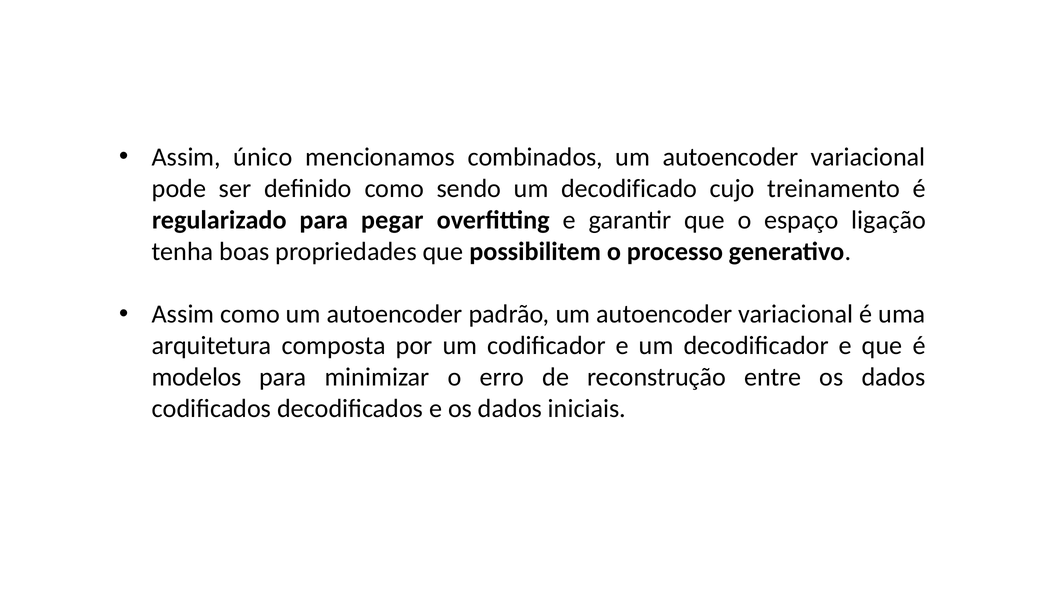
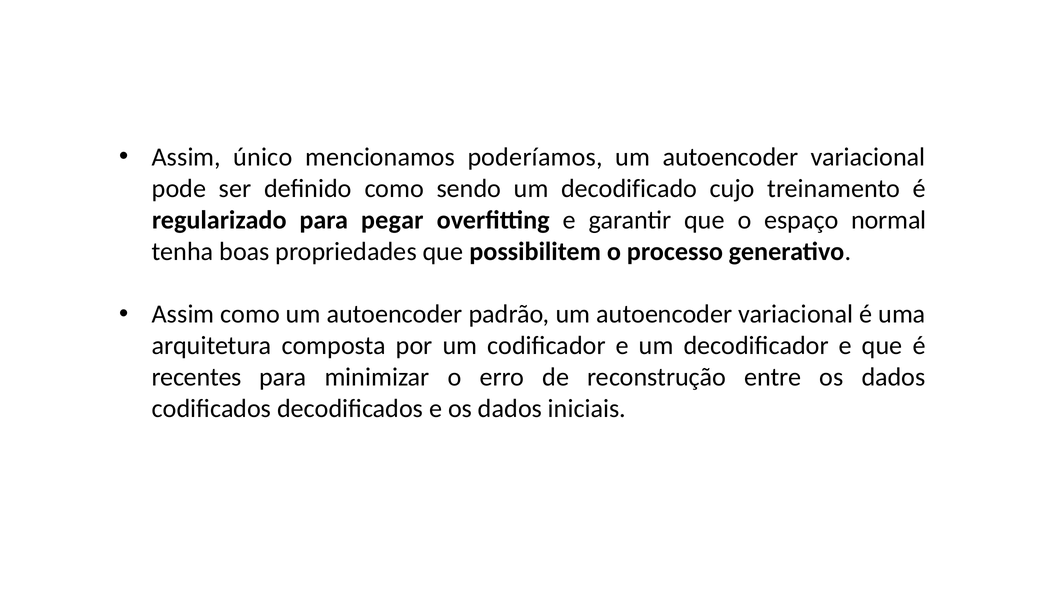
combinados: combinados -> poderíamos (535, 157)
ligação: ligação -> normal (889, 220)
modelos: modelos -> recentes (197, 377)
